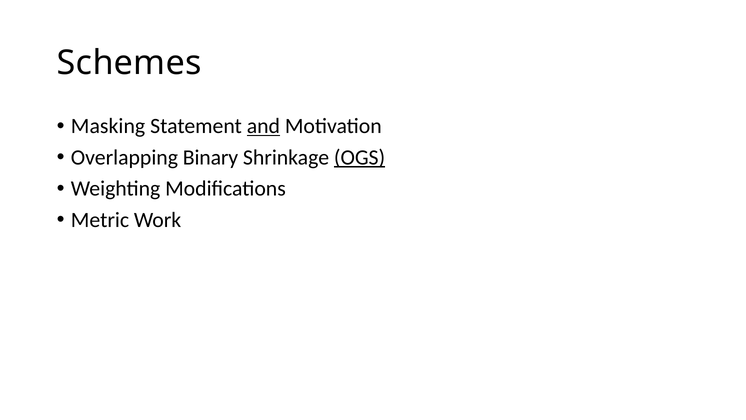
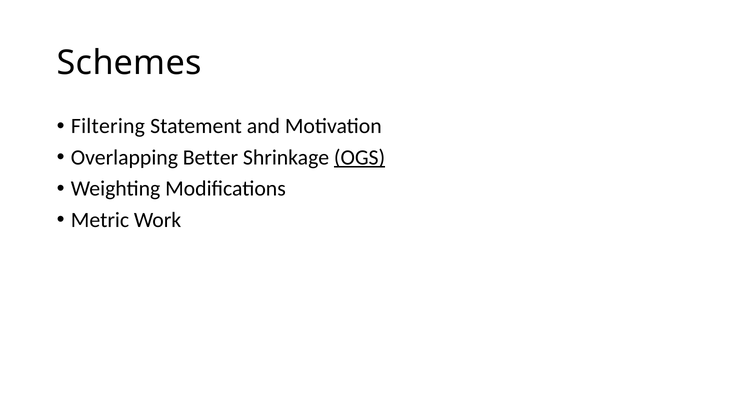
Masking: Masking -> Filtering (108, 126)
and underline: present -> none (263, 126)
Binary: Binary -> Better (210, 157)
